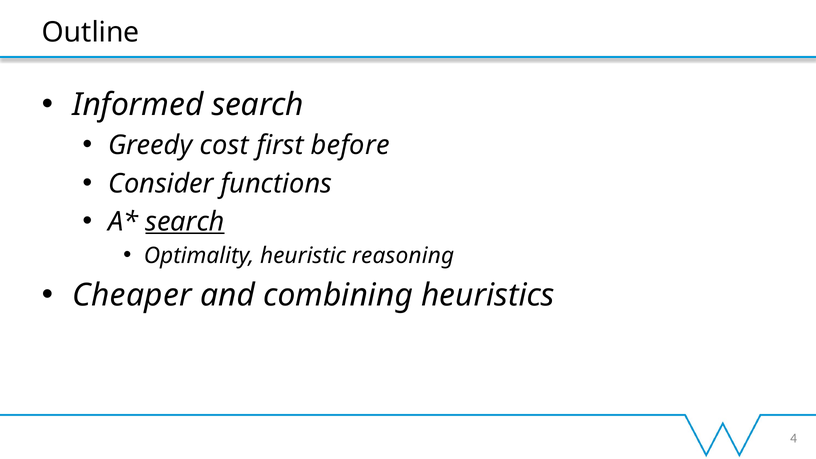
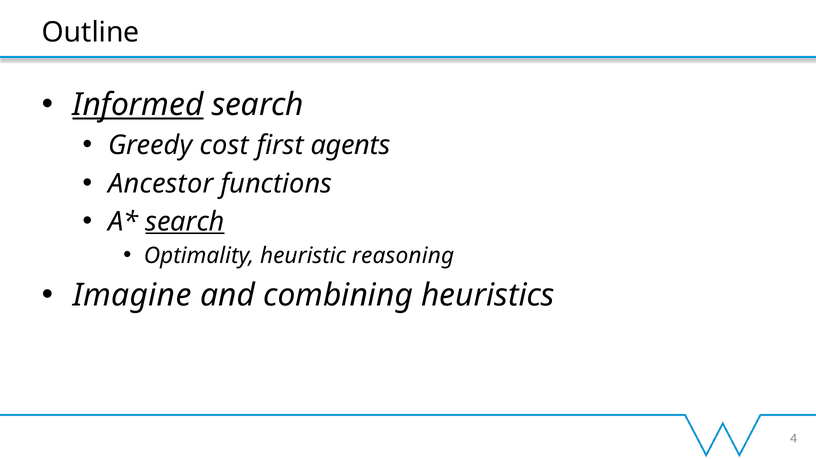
Informed underline: none -> present (138, 105)
before: before -> agents (350, 145)
Consider: Consider -> Ancestor (161, 184)
Cheaper: Cheaper -> Imagine (132, 295)
